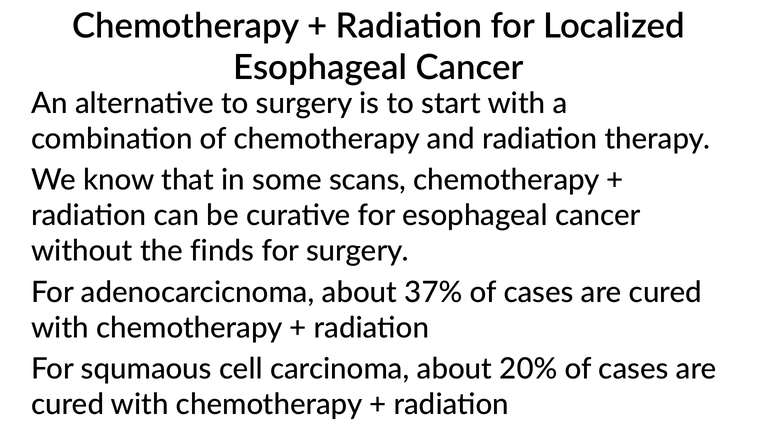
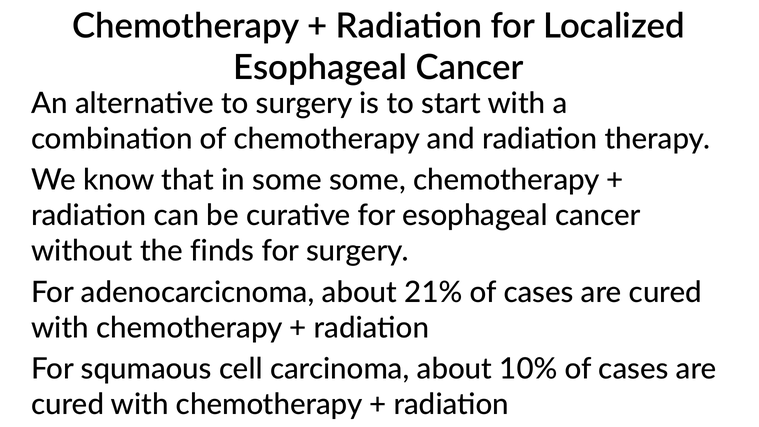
some scans: scans -> some (367, 180)
37%: 37% -> 21% (433, 292)
20%: 20% -> 10% (528, 369)
